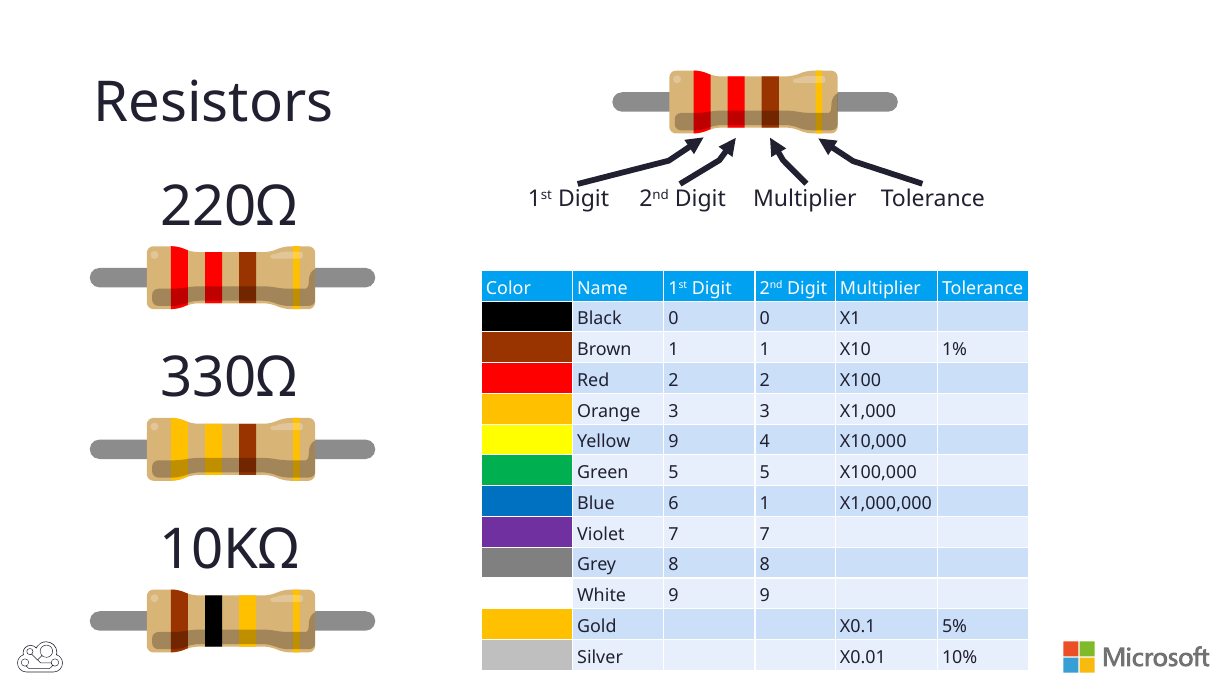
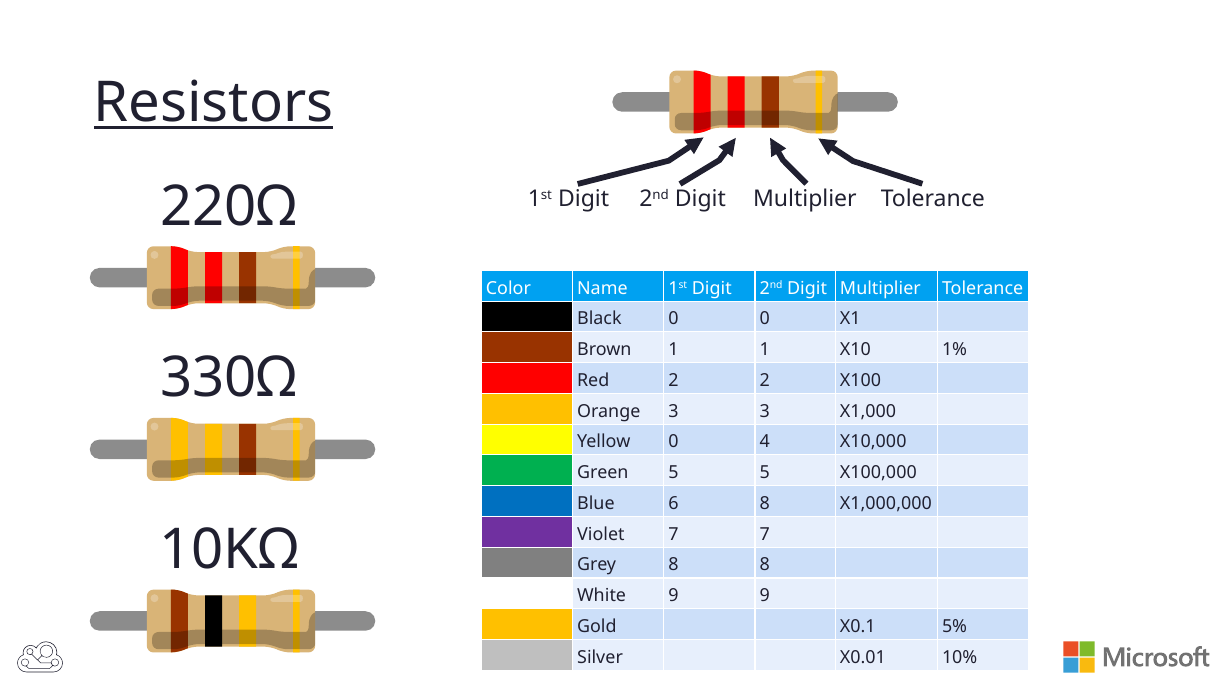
Resistors underline: none -> present (213, 103)
Yellow 9: 9 -> 0 (674, 442)
6 1: 1 -> 8 (765, 503)
